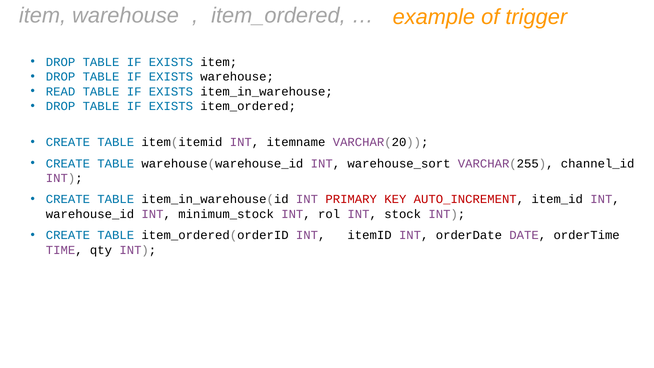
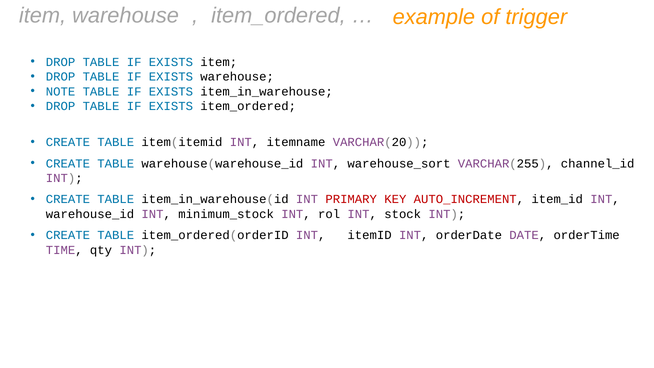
READ: READ -> NOTE (61, 92)
